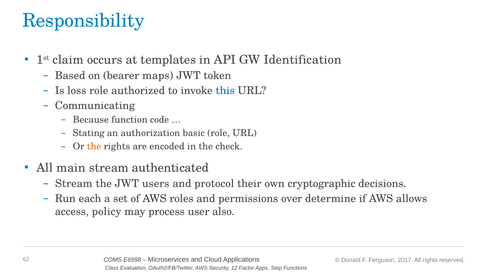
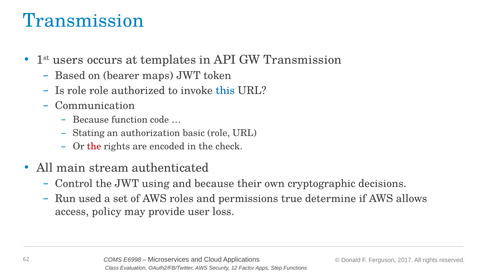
Responsibility: Responsibility -> Transmission (83, 21)
claim: claim -> users (68, 60)
GW Identification: Identification -> Transmission (303, 60)
Is loss: loss -> role (77, 91)
Communicating: Communicating -> Communication (95, 106)
the colour: orange -> red (94, 146)
Stream: Stream -> Control (74, 183)
users: users -> using (156, 183)
and protocol: protocol -> because (214, 183)
each: each -> used (90, 198)
over: over -> true (292, 198)
process: process -> provide (167, 211)
also: also -> loss (223, 211)
